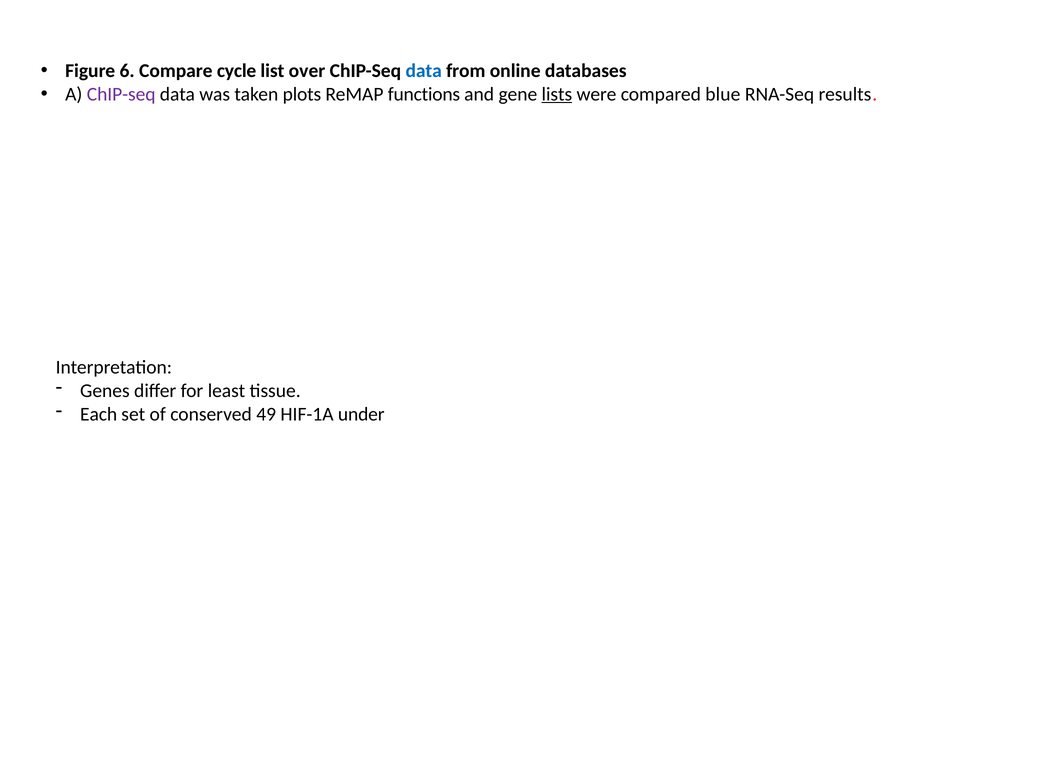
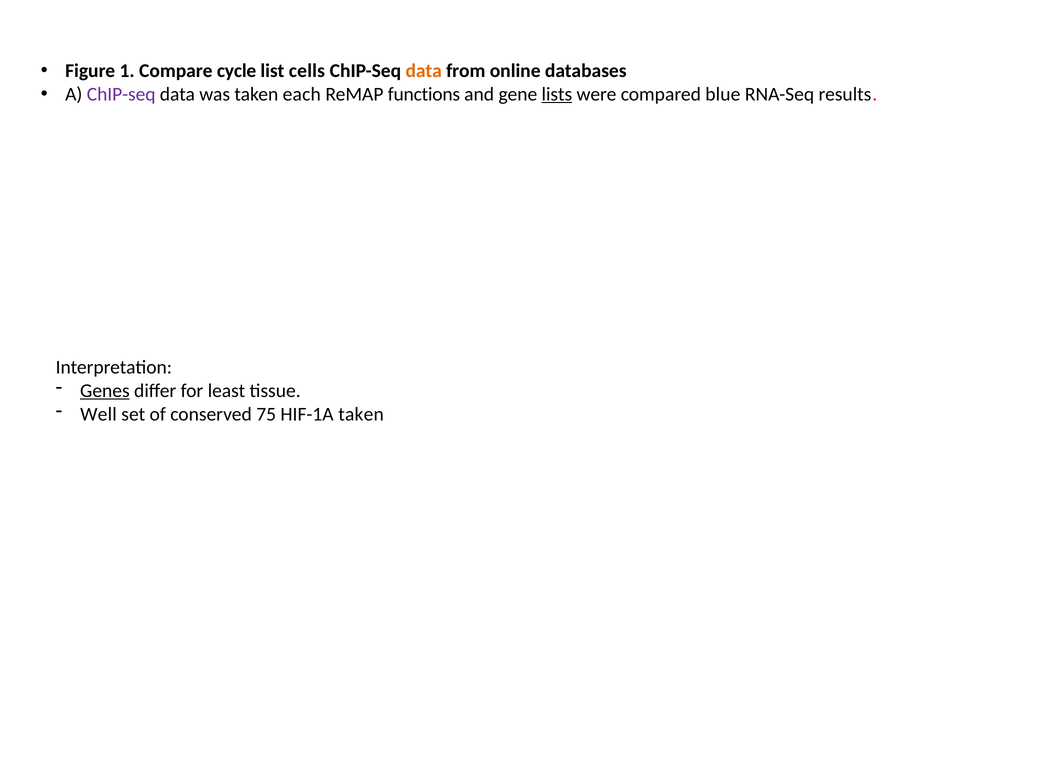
6: 6 -> 1 (127, 71)
over: over -> cells (307, 71)
data colour: blue -> orange (424, 71)
plots: plots -> each (302, 94)
Genes underline: none -> present (105, 391)
Each: Each -> Well (98, 414)
49: 49 -> 75 (266, 414)
HIF-1A under: under -> taken (361, 414)
